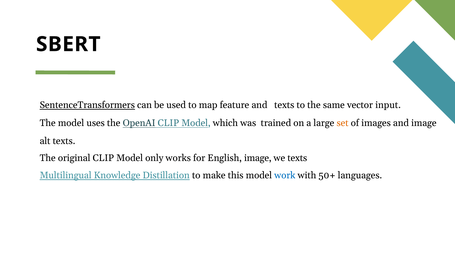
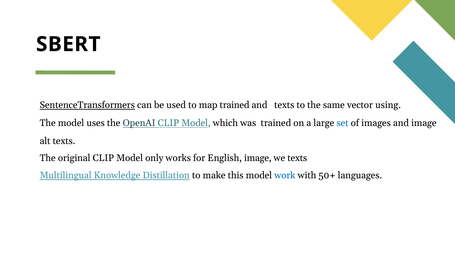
map feature: feature -> trained (235, 105)
input: input -> using (388, 105)
set colour: orange -> blue (343, 123)
